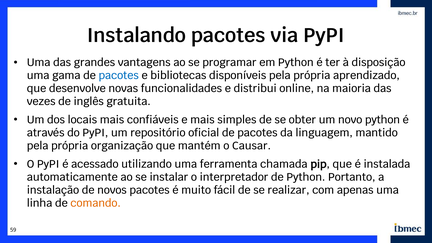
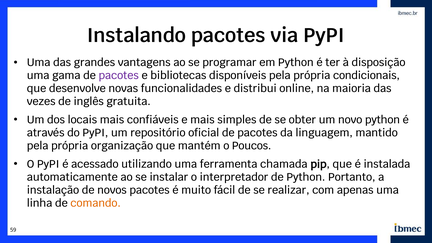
pacotes colour: blue -> purple (119, 76)
aprendizado: aprendizado -> condicionais (366, 76)
Causar: Causar -> Poucos (252, 146)
